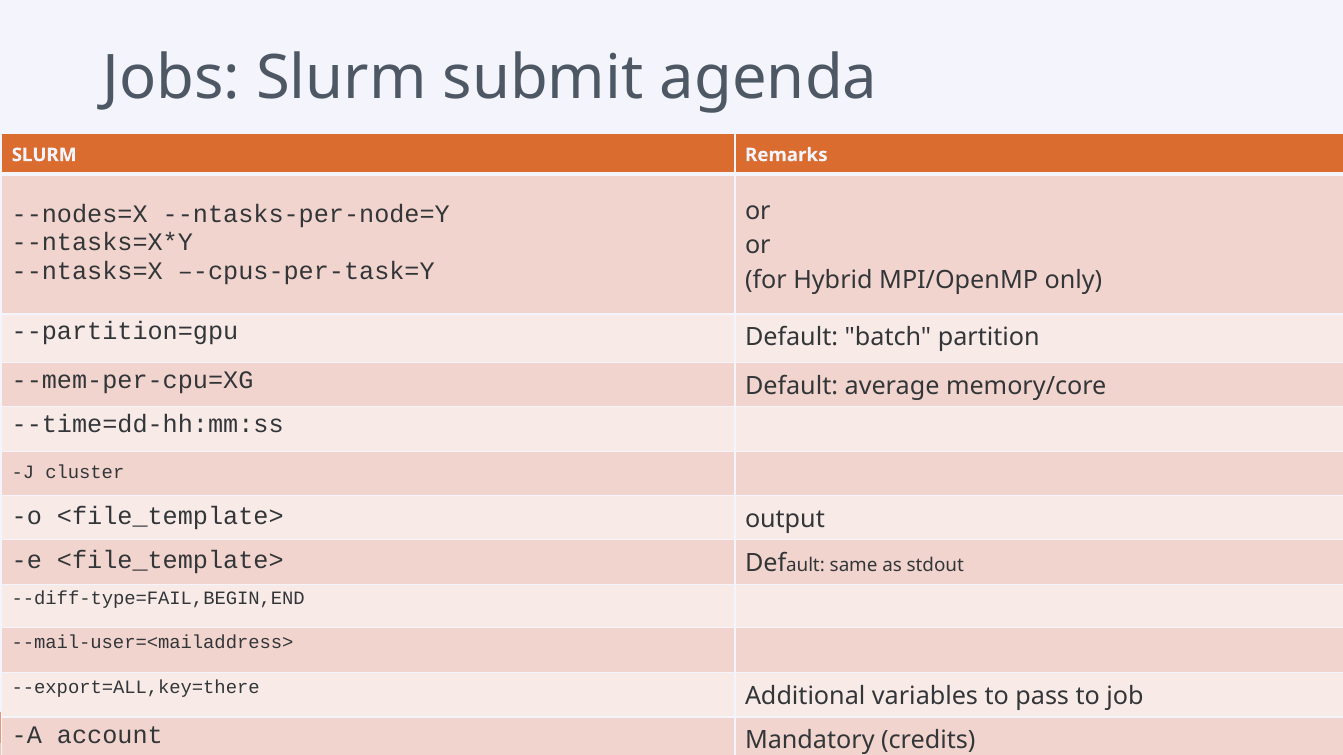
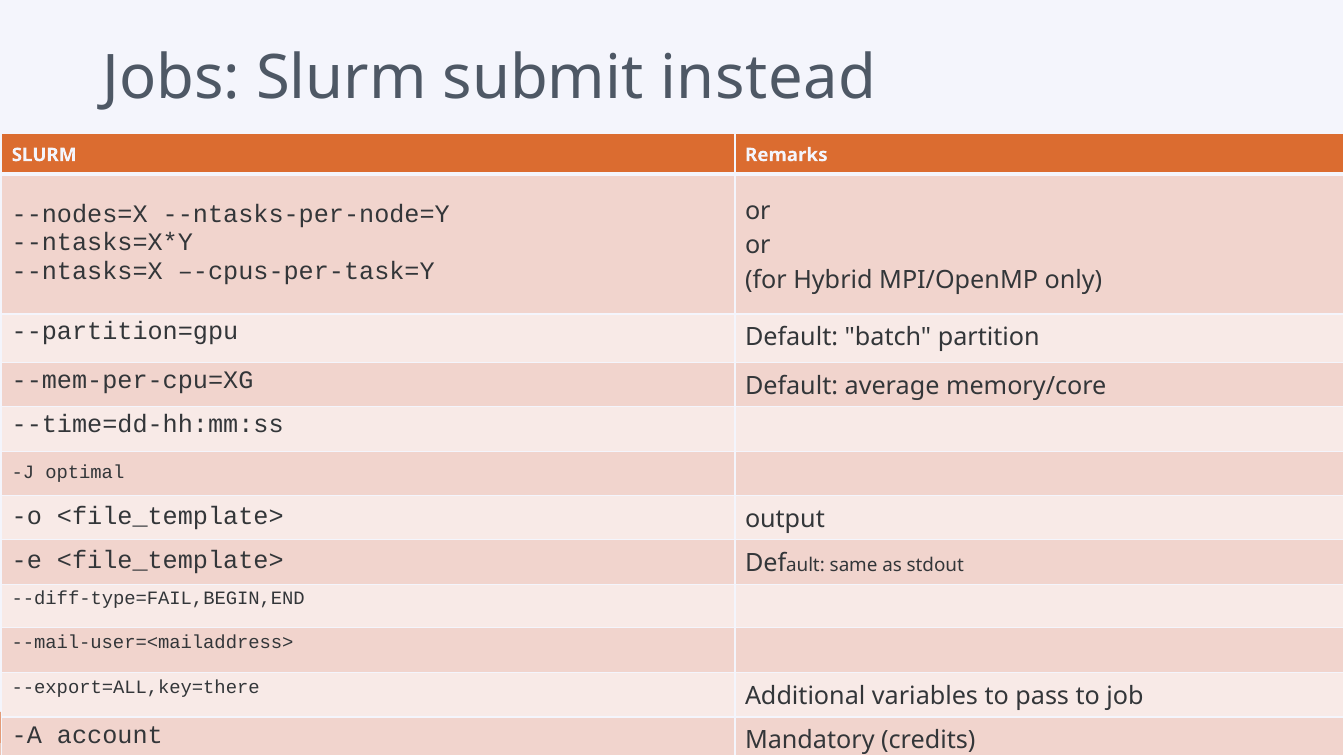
agenda: agenda -> instead (768, 78)
cluster: cluster -> optimal (85, 472)
